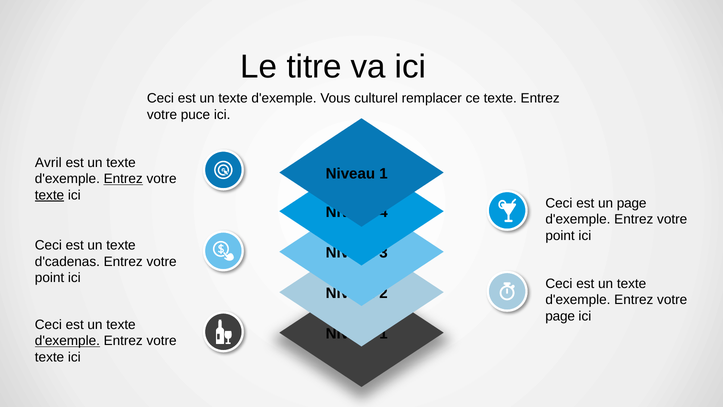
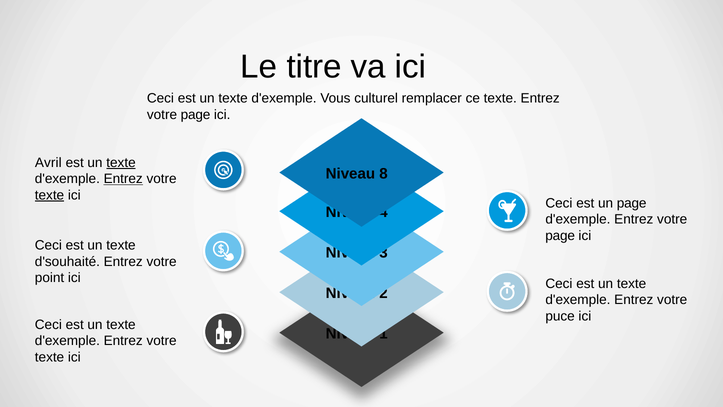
puce: puce -> page (196, 115)
texte underline: none -> present (121, 163)
1: 1 -> 8 (384, 173)
point: point -> page (560, 236)
d'cadenas: d'cadenas -> d'souhaité (67, 261)
page: page -> puce (560, 316)
d'exemple underline: present -> none (67, 341)
